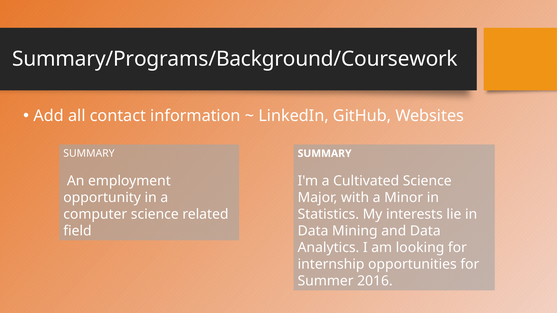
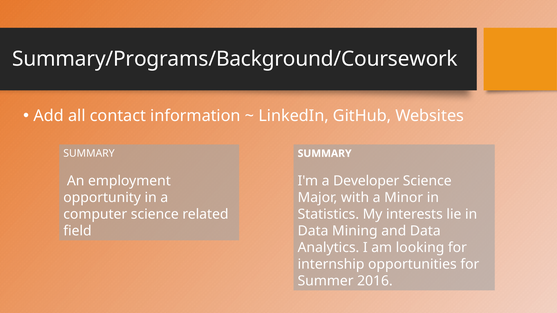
Cultivated: Cultivated -> Developer (366, 181)
